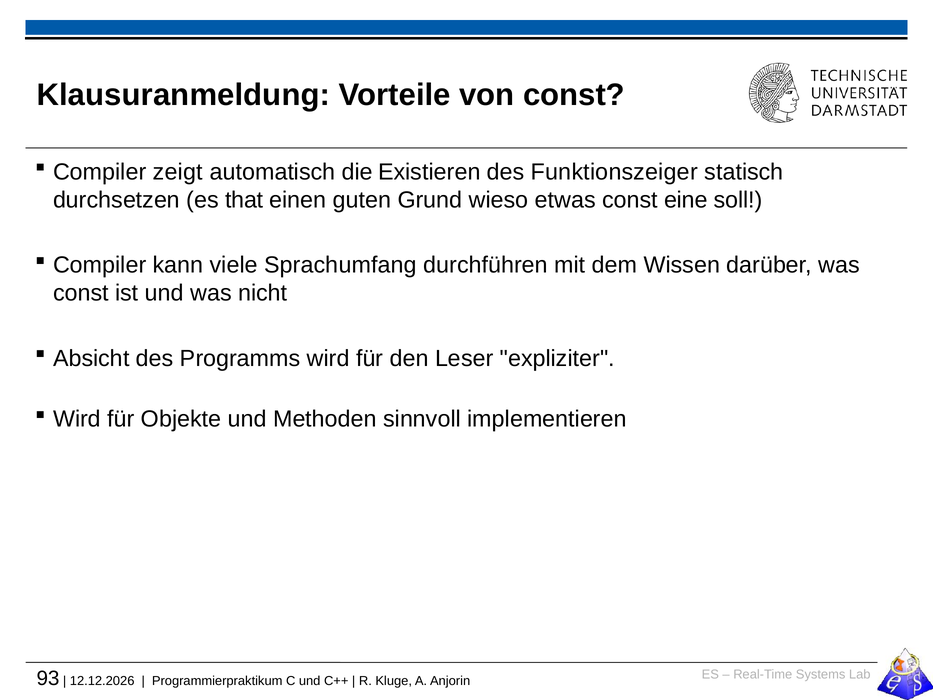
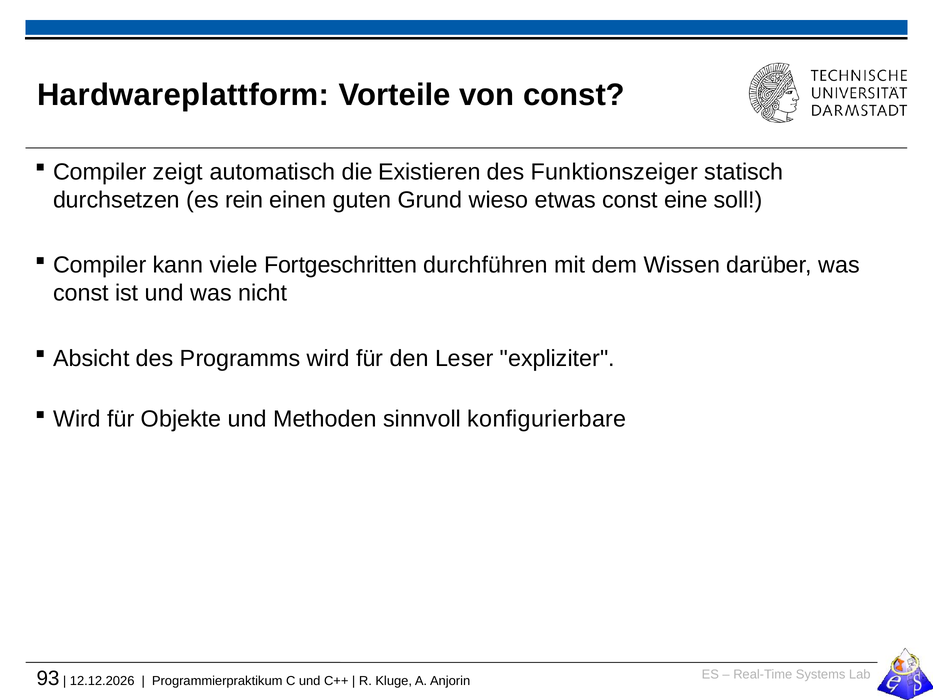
Klausuranmeldung: Klausuranmeldung -> Hardwareplattform (183, 95)
that: that -> rein (244, 200)
Sprachumfang: Sprachumfang -> Fortgeschritten (341, 265)
implementieren: implementieren -> konfigurierbare (547, 419)
